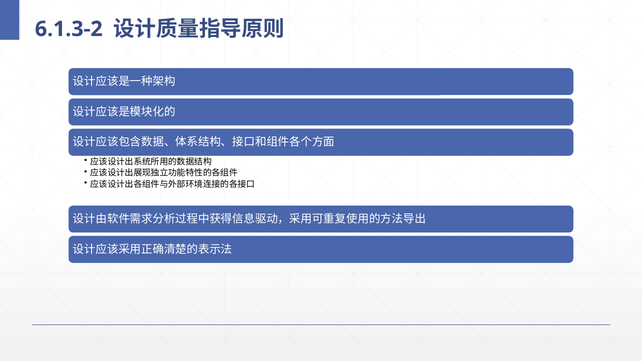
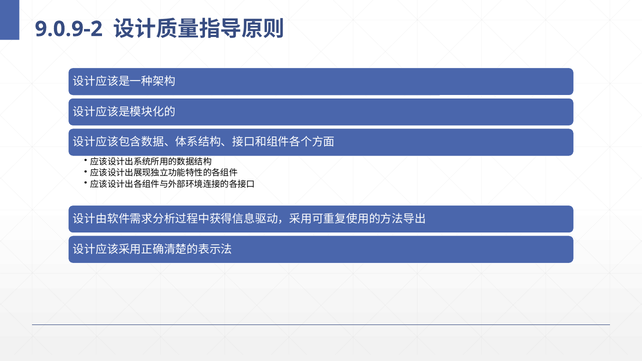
6.1.3-2: 6.1.3-2 -> 9.0.9-2 (69, 29)
